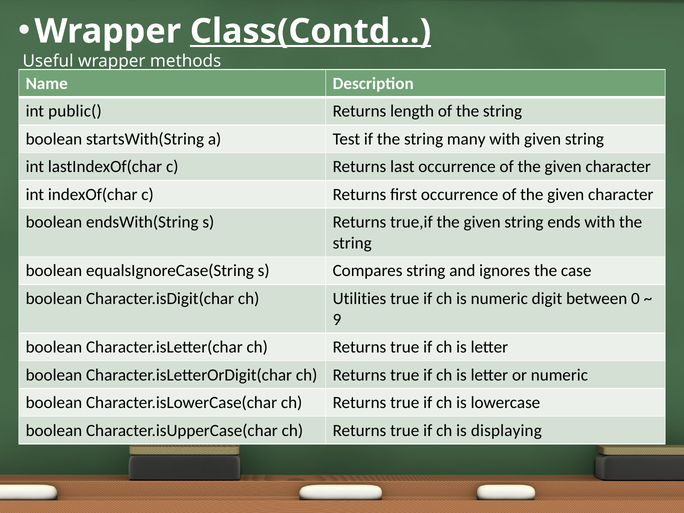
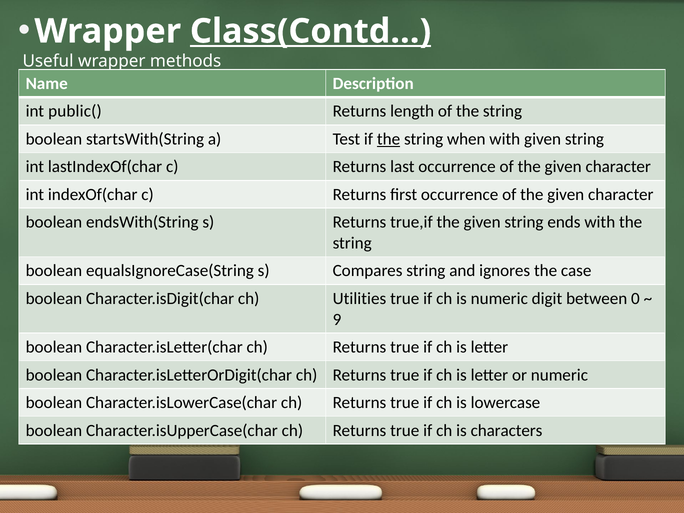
the underline: none -> present (389, 139)
many: many -> when (466, 139)
displaying: displaying -> characters (507, 430)
